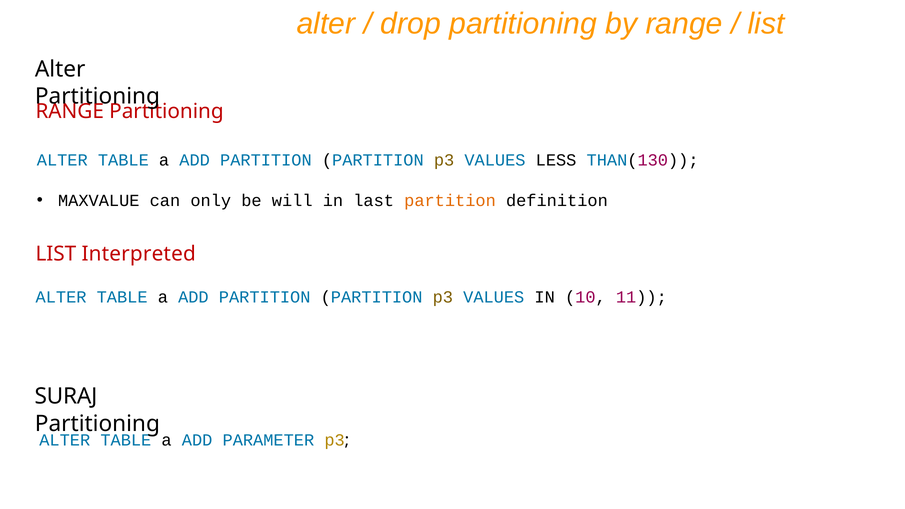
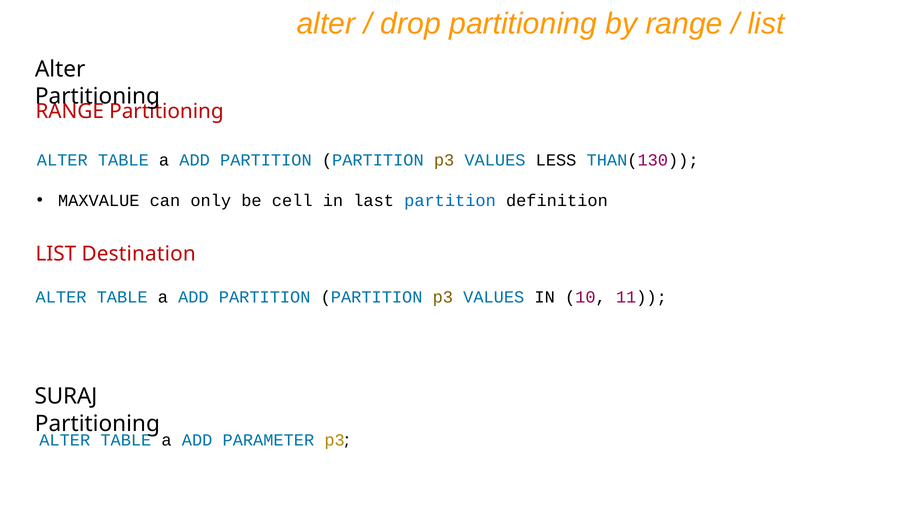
will: will -> cell (292, 201)
partition colour: orange -> blue (450, 201)
Interpreted: Interpreted -> Destination (139, 254)
